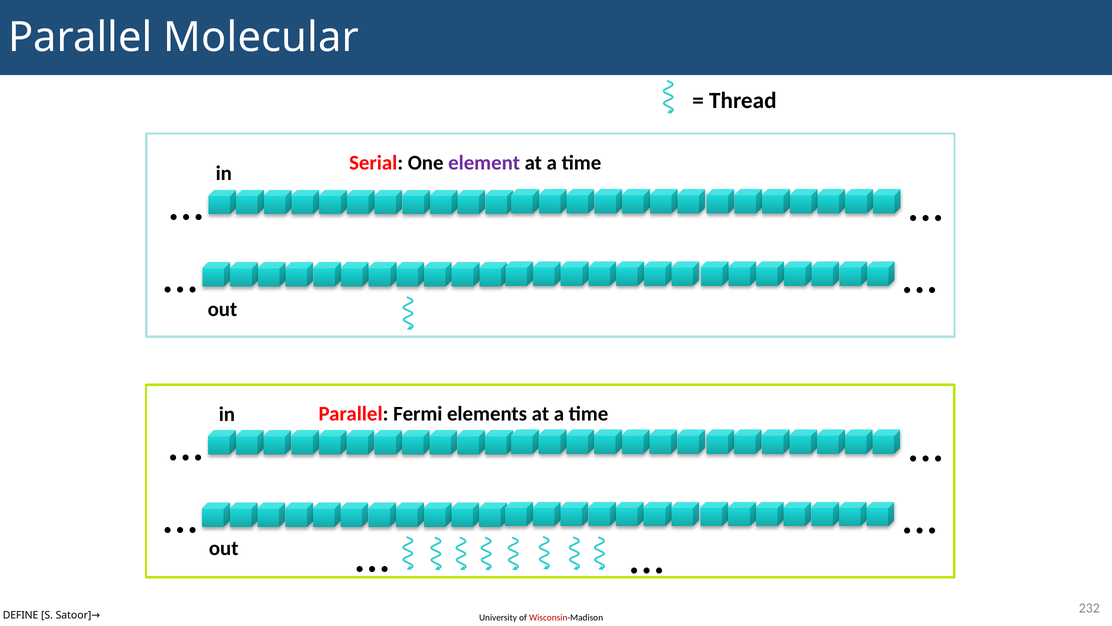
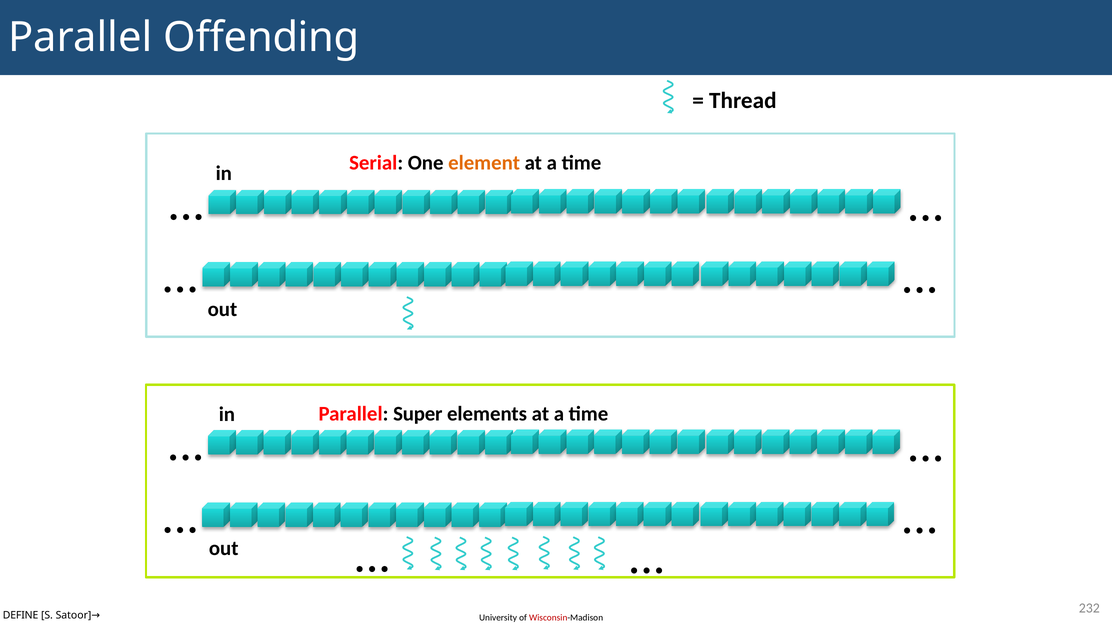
Molecular: Molecular -> Offending (261, 37)
element colour: purple -> orange (484, 163)
Fermi: Fermi -> Super (418, 413)
